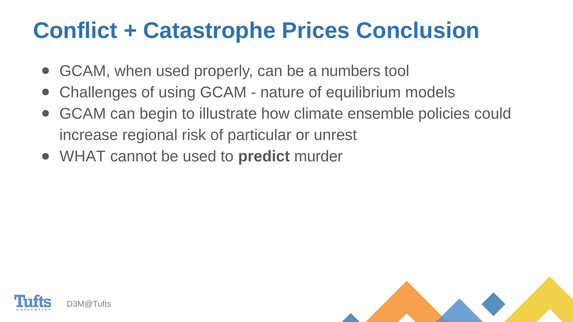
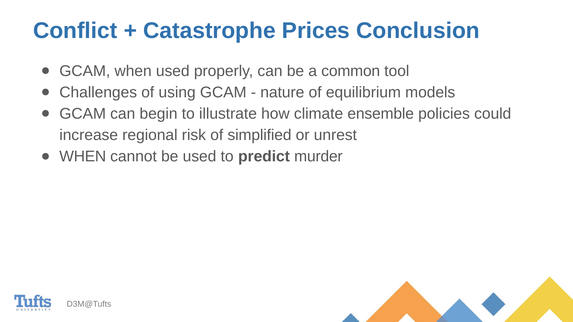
numbers: numbers -> common (351, 71)
particular: particular -> simplified (259, 135)
WHAT: WHAT -> WHEN (83, 157)
